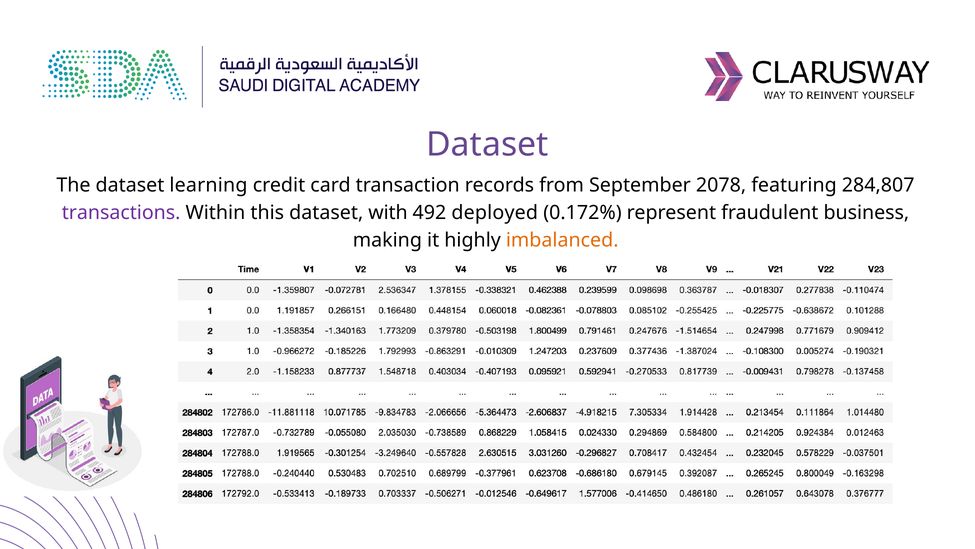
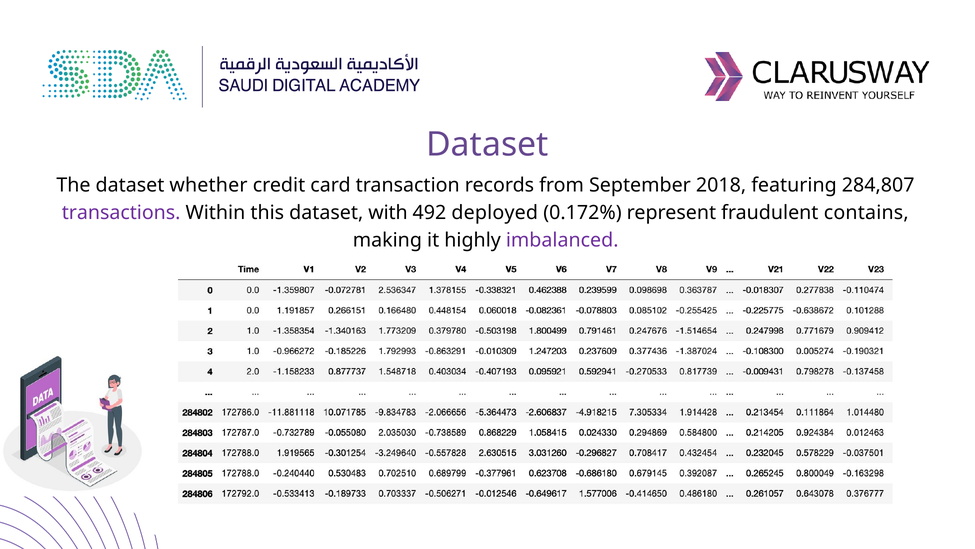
learning: learning -> whether (208, 185)
2078: 2078 -> 2018 (721, 185)
business: business -> contains (866, 213)
imbalanced colour: orange -> purple (562, 240)
